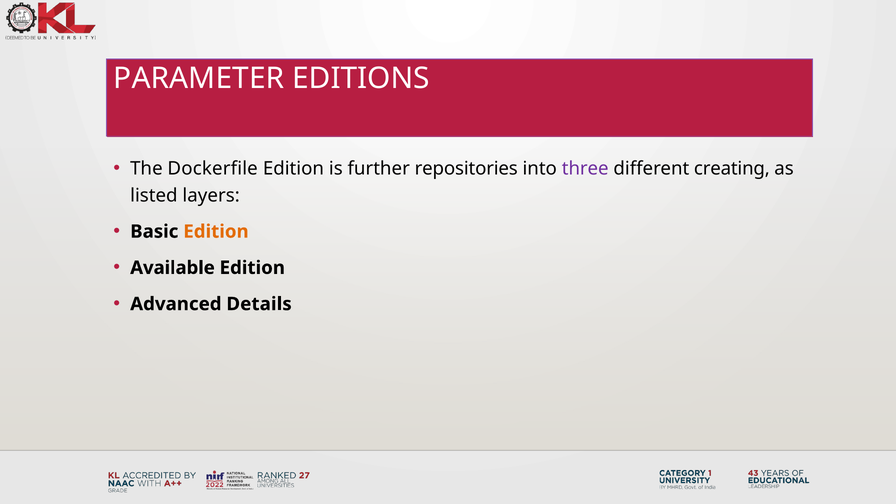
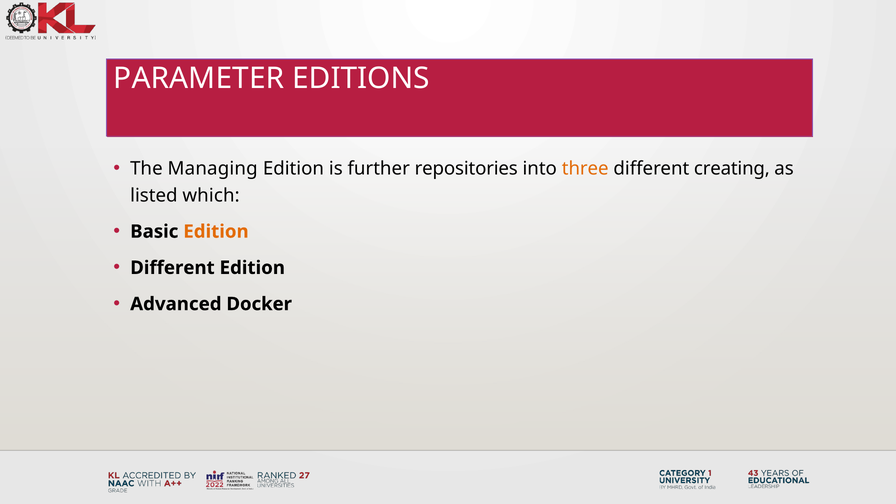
Dockerfile: Dockerfile -> Managing (213, 168)
three colour: purple -> orange (585, 168)
layers: layers -> which (211, 195)
Available: Available -> Different (172, 268)
Details: Details -> Docker (259, 304)
